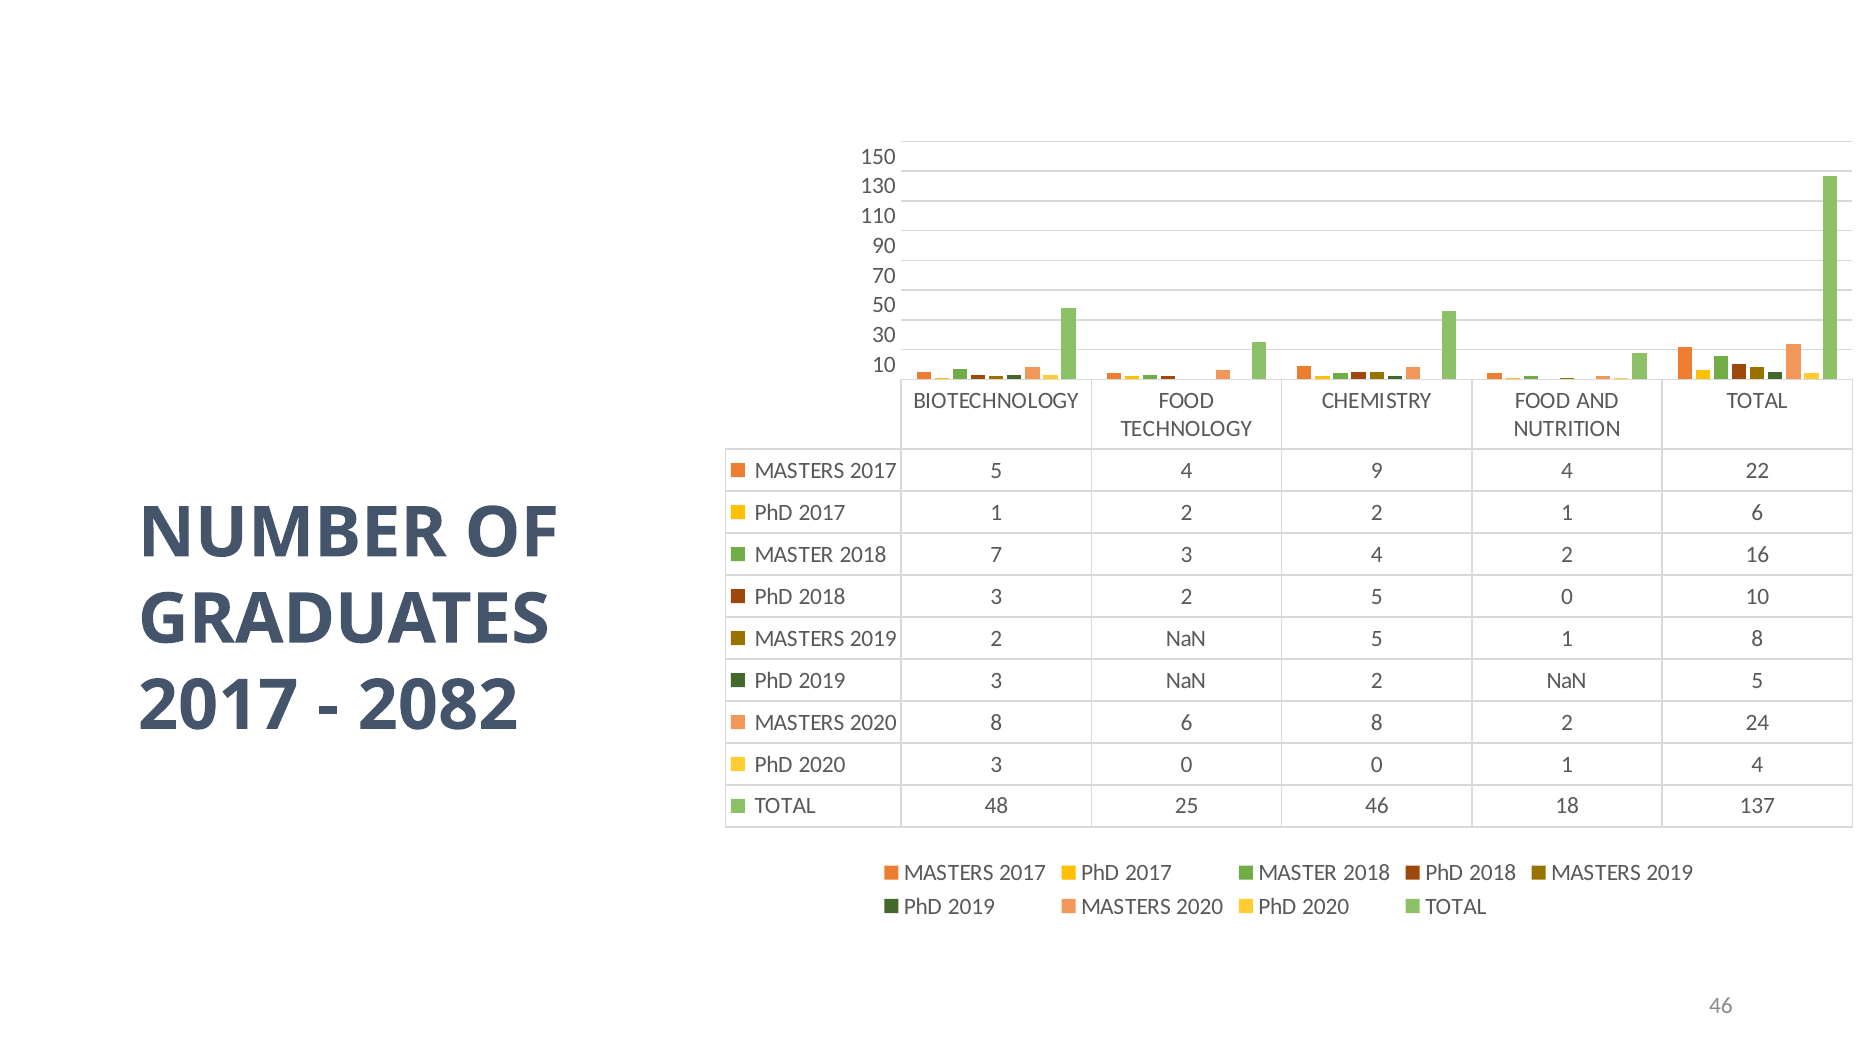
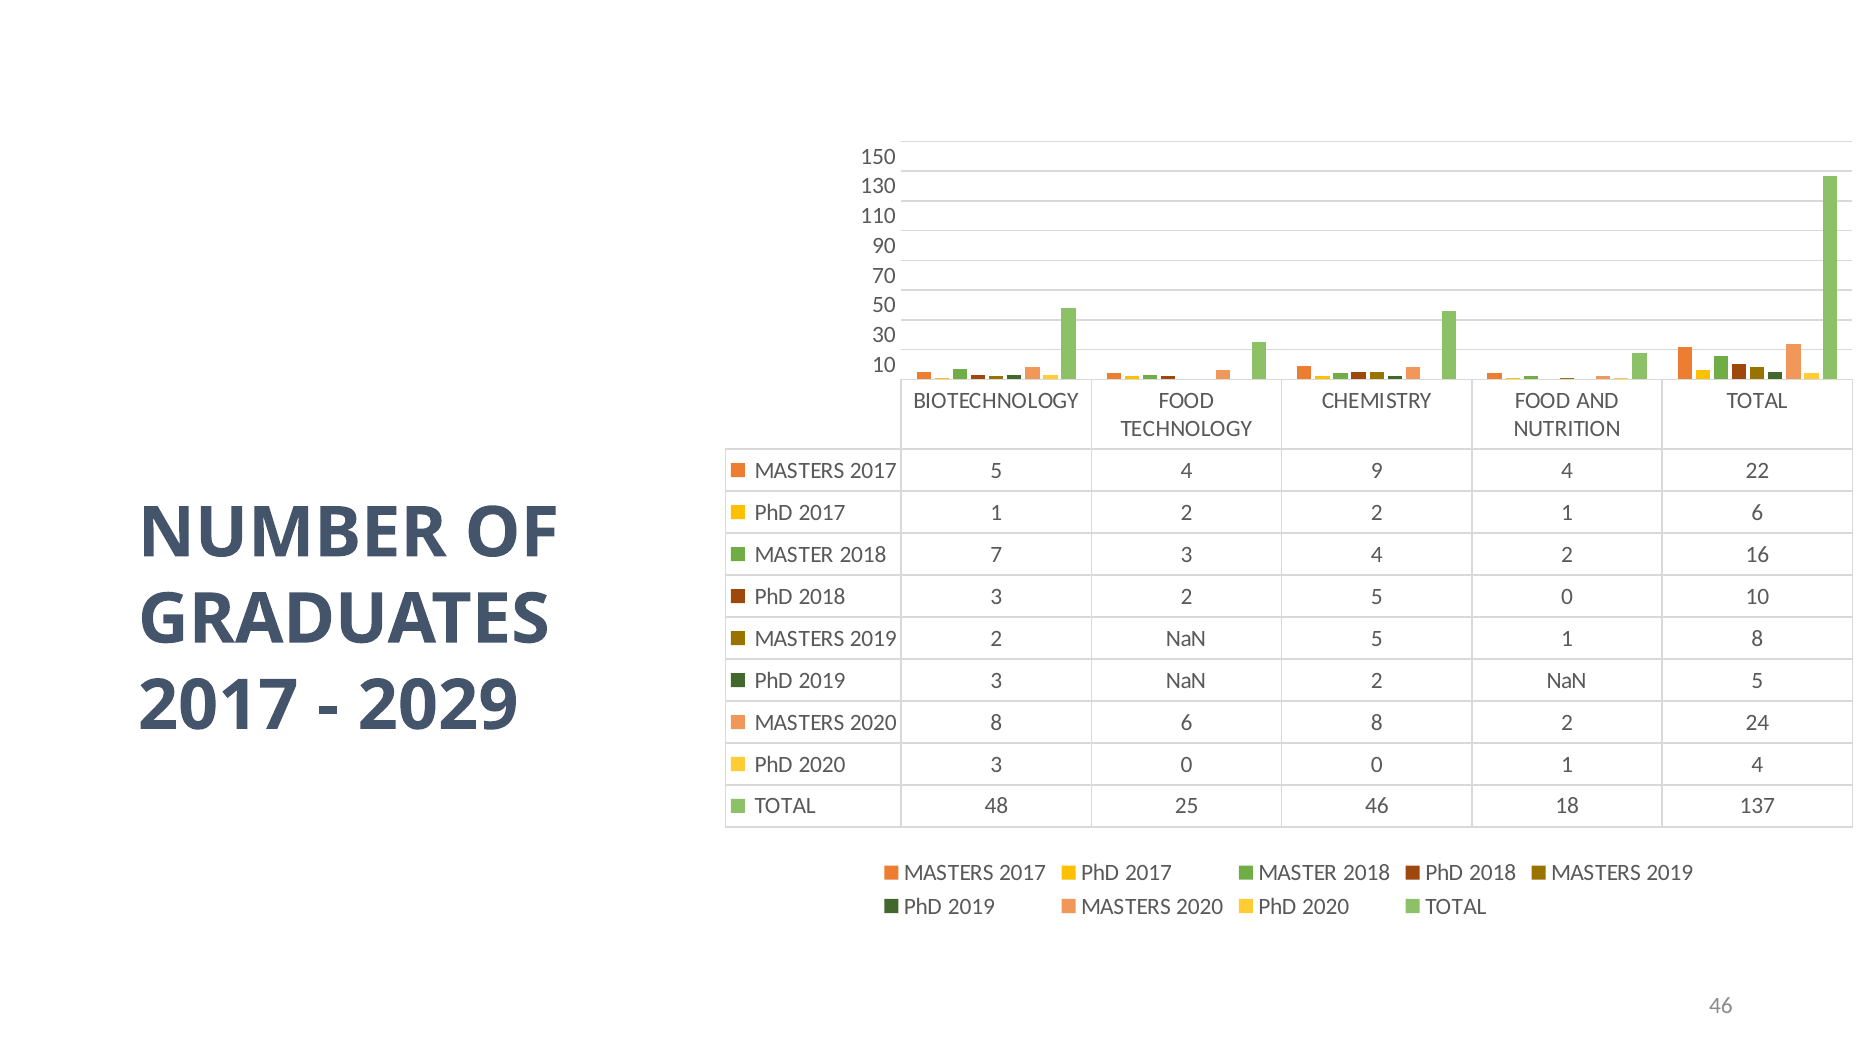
2082: 2082 -> 2029 (438, 706)
